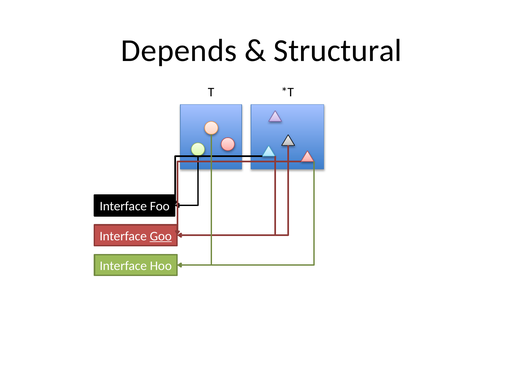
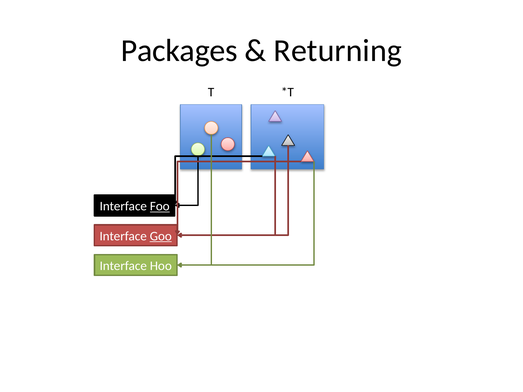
Depends: Depends -> Packages (179, 51)
Structural: Structural -> Returning (338, 51)
Foo underline: none -> present (160, 206)
